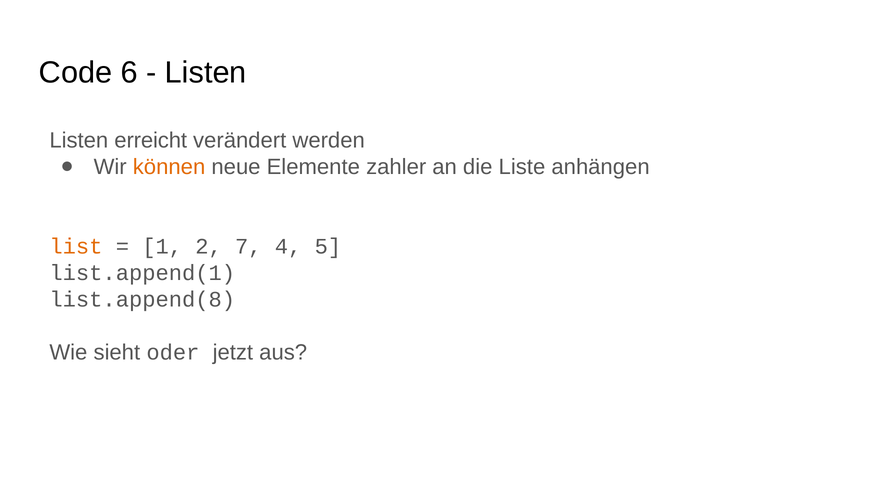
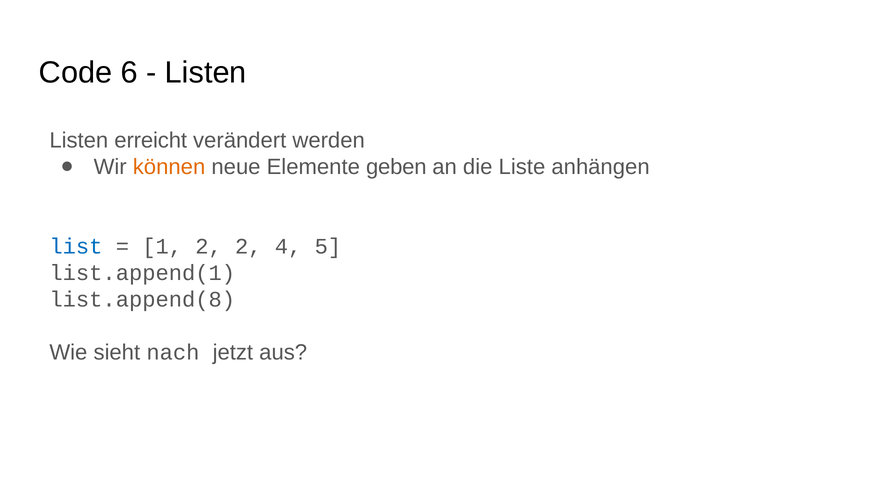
zahler: zahler -> geben (396, 167)
list colour: orange -> blue (76, 246)
2 7: 7 -> 2 (248, 246)
oder: oder -> nach (173, 353)
